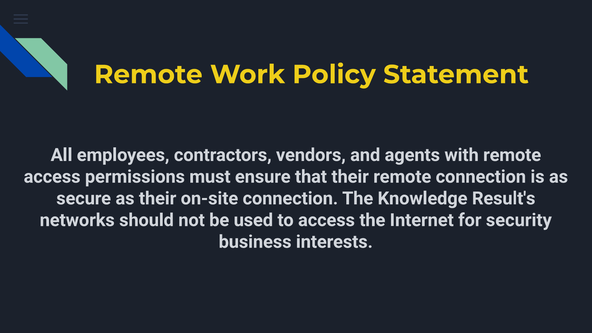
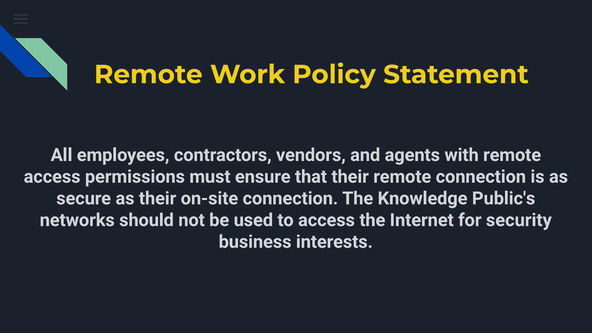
Result's: Result's -> Public's (504, 198)
